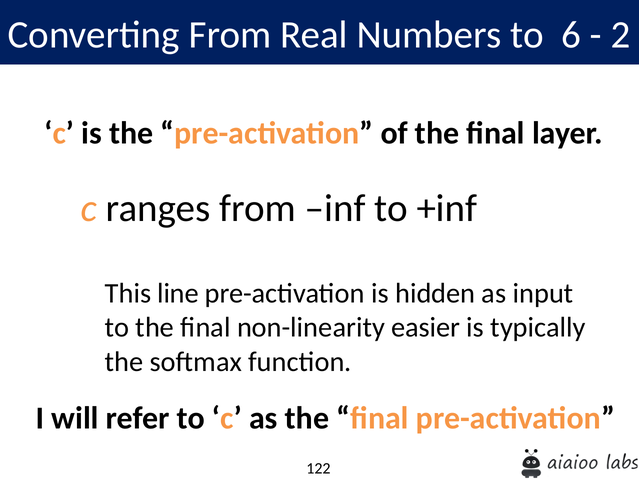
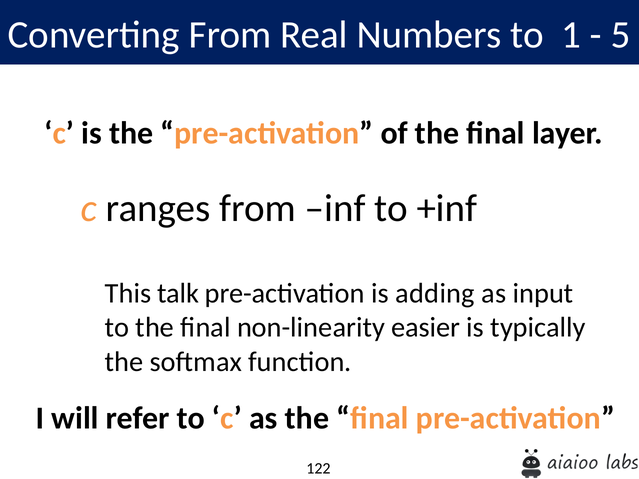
6: 6 -> 1 (571, 35)
2: 2 -> 5 (621, 35)
line: line -> talk (178, 294)
hidden: hidden -> adding (435, 294)
